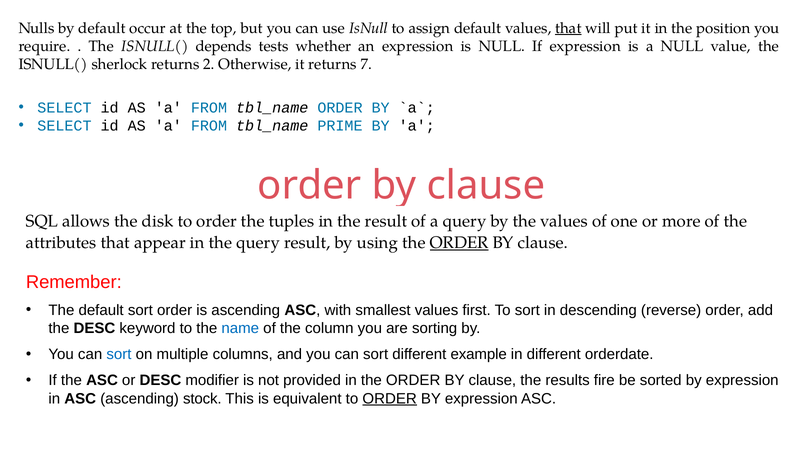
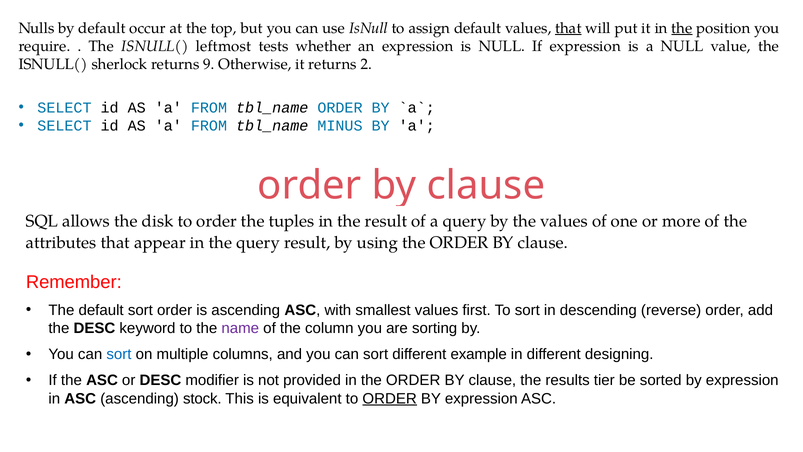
the underline: none -> present (682, 28)
depends: depends -> leftmost (224, 46)
2: 2 -> 9 (209, 64)
7: 7 -> 2 (366, 64)
PRIME: PRIME -> MINUS (340, 126)
ORDER underline: present -> none (459, 243)
name colour: blue -> purple (240, 328)
orderdate: orderdate -> designing (619, 354)
fire: fire -> tier (604, 380)
